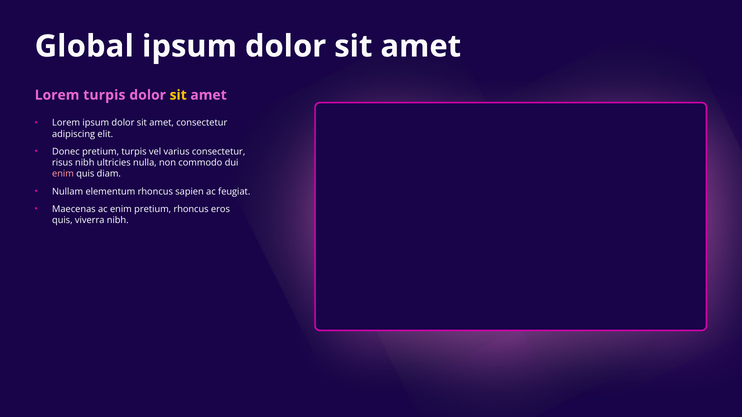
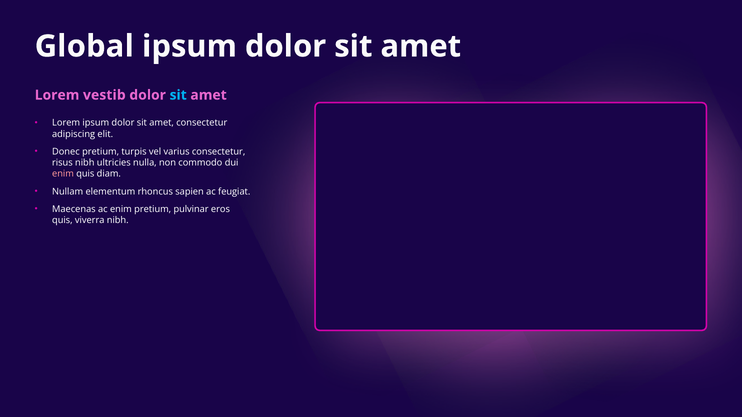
Lorem turpis: turpis -> vestib (104, 95)
sit colour: yellow -> light blue (178, 95)
pretium rhoncus: rhoncus -> pulvinar (191, 209)
